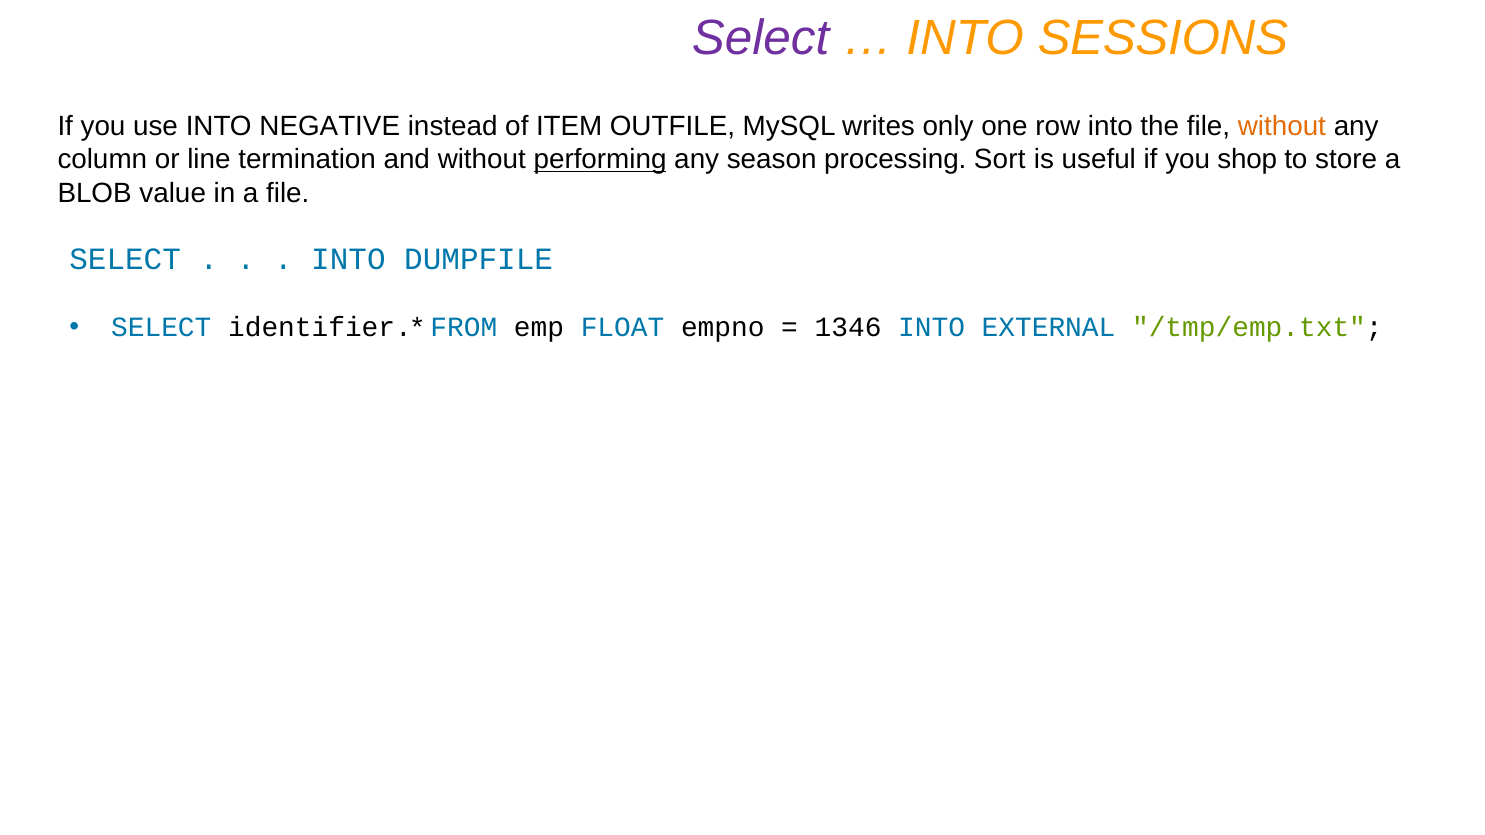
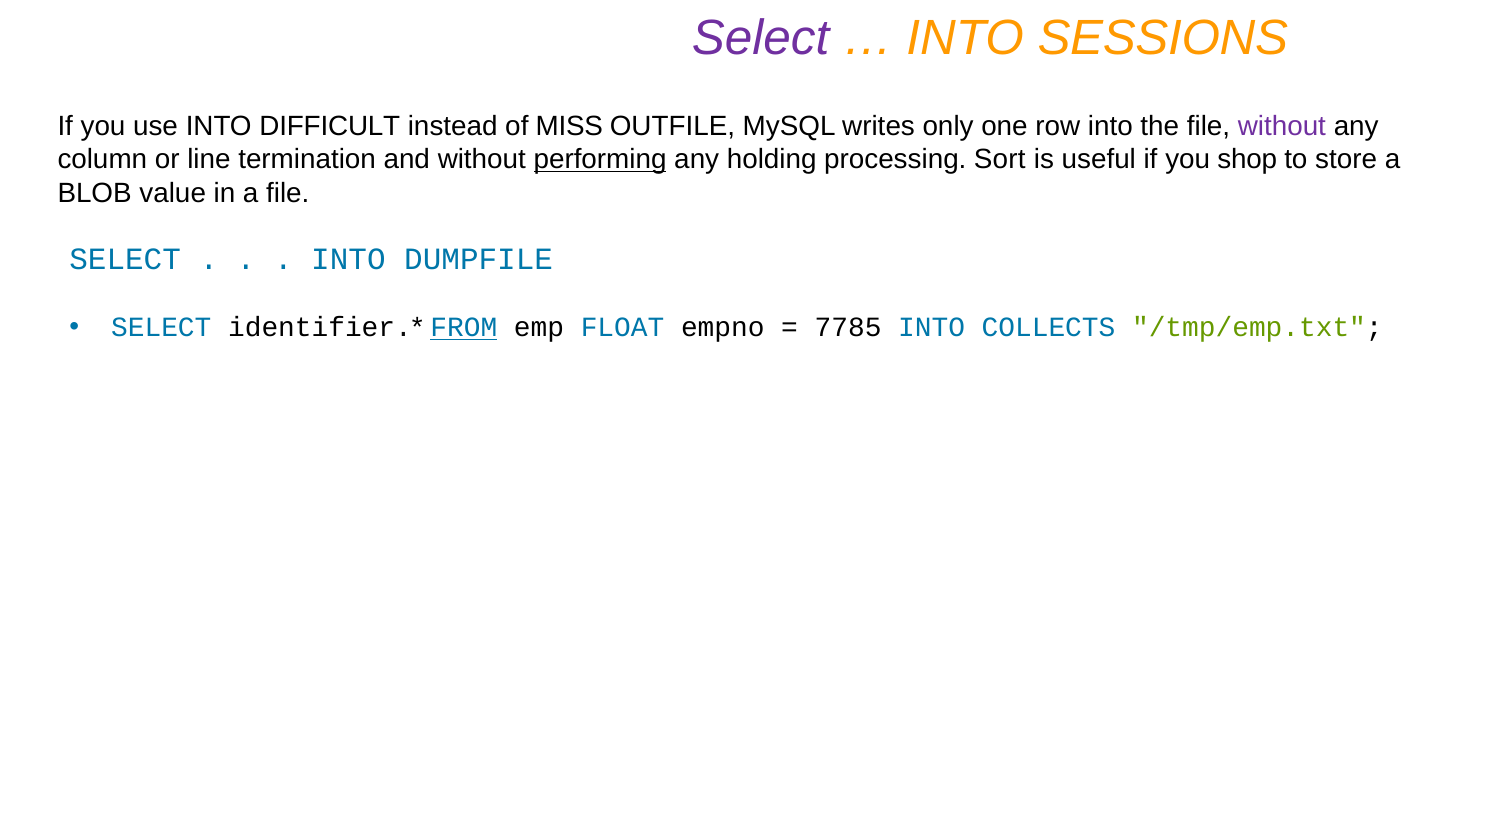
NEGATIVE: NEGATIVE -> DIFFICULT (330, 126)
ITEM: ITEM -> MISS (569, 126)
without colour: orange -> purple (1282, 126)
season: season -> holding (772, 160)
FROM underline: none -> present (464, 328)
1346: 1346 -> 7785 (848, 328)
EXTERNAL: EXTERNAL -> COLLECTS (1049, 328)
